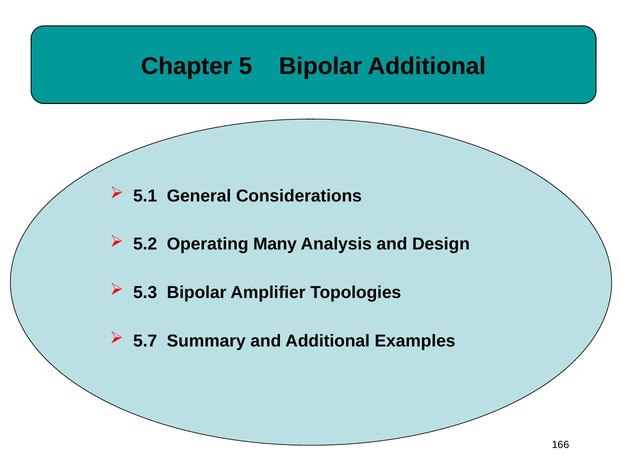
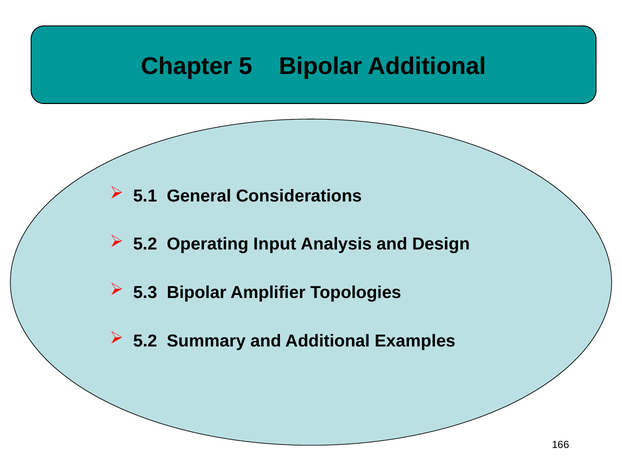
Many: Many -> Input (275, 244)
5.7: 5.7 -> 5.2 (145, 341)
